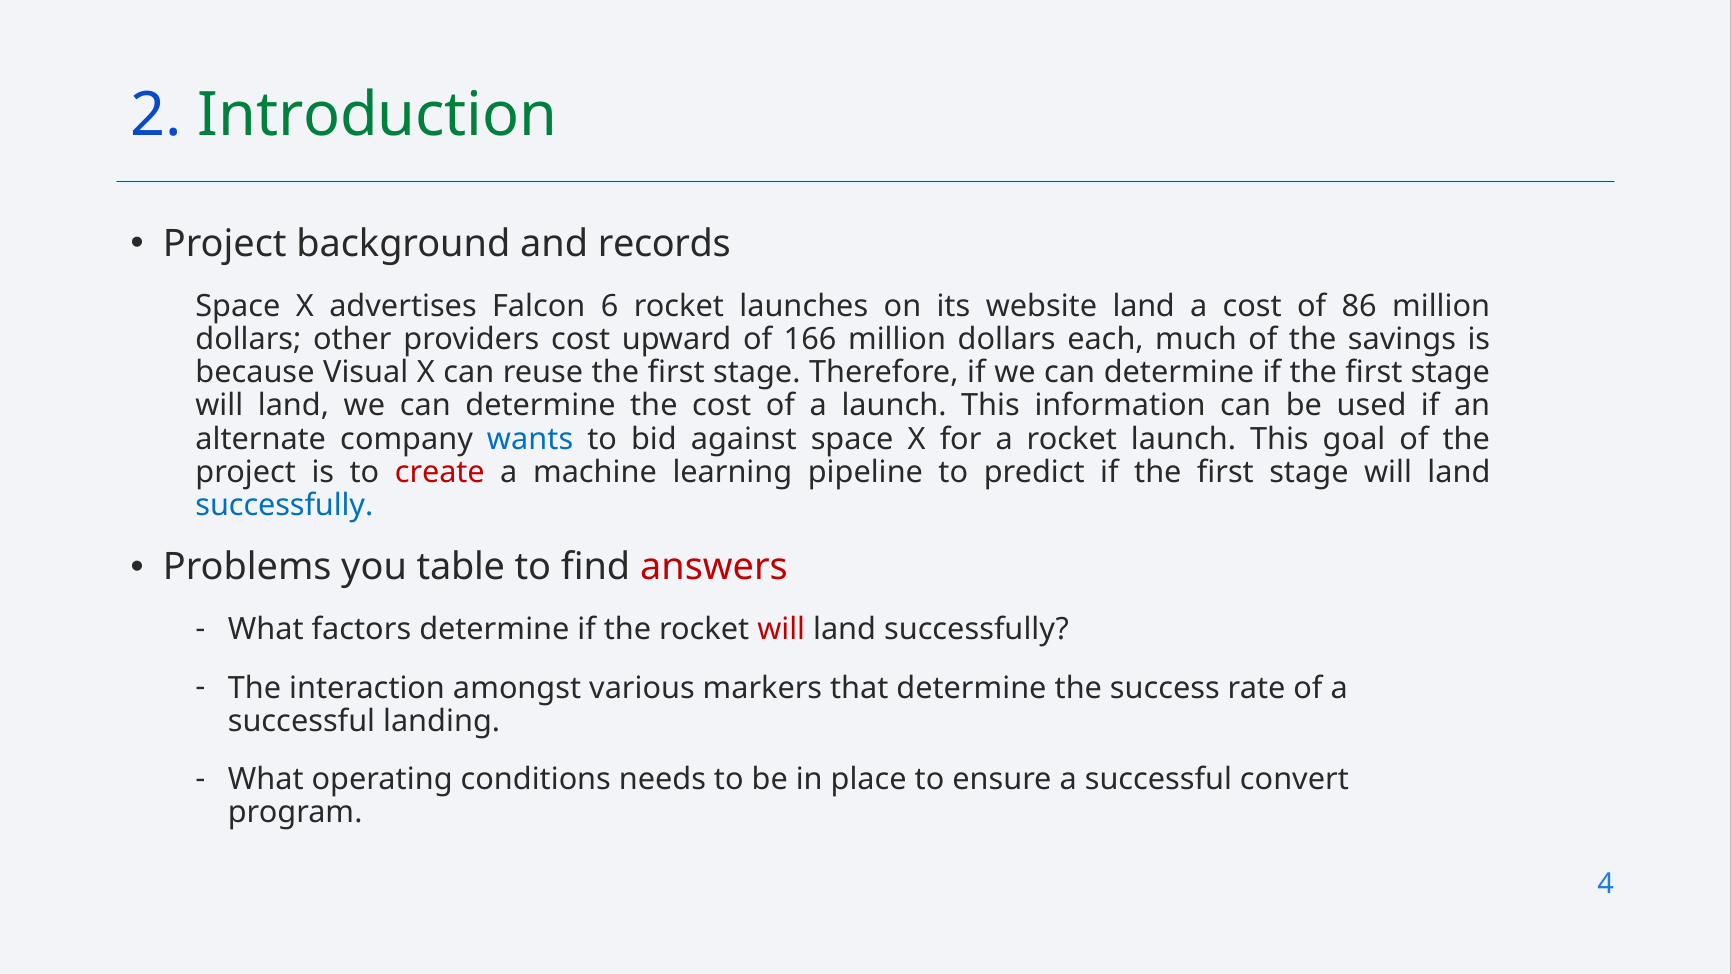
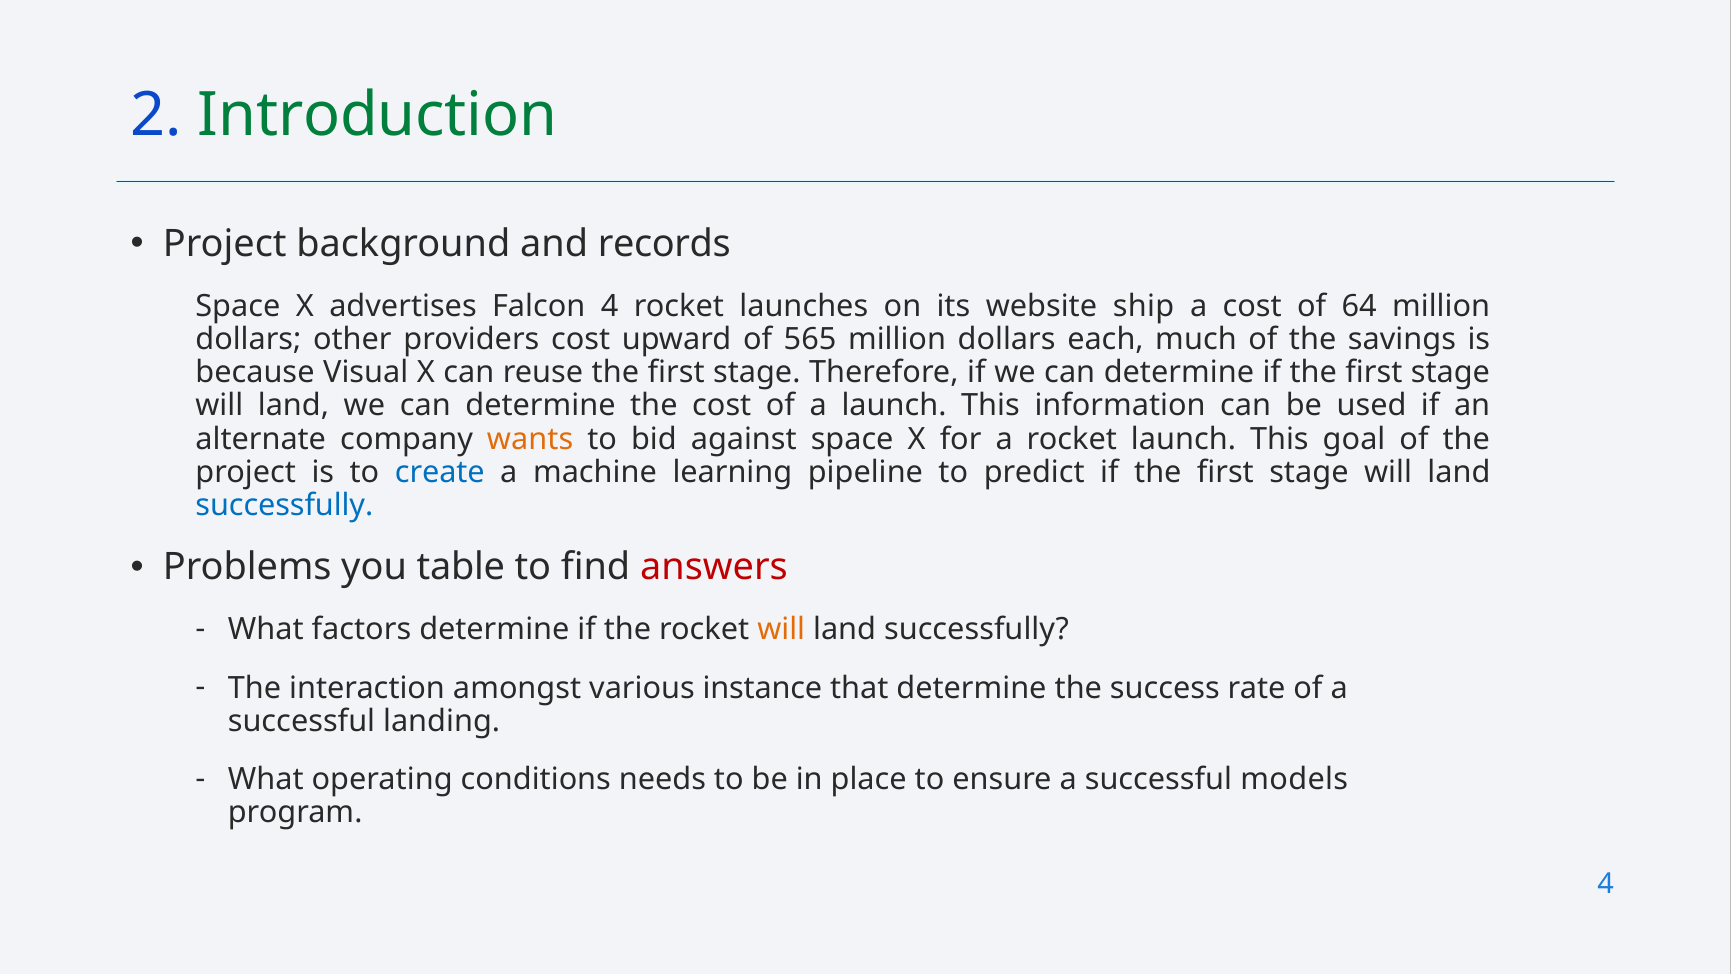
Falcon 6: 6 -> 4 (610, 306)
website land: land -> ship (1143, 306)
86: 86 -> 64 (1359, 306)
166: 166 -> 565 (810, 339)
wants colour: blue -> orange (530, 439)
create colour: red -> blue (440, 472)
will colour: red -> orange (781, 629)
markers: markers -> instance (762, 688)
convert: convert -> models (1294, 779)
